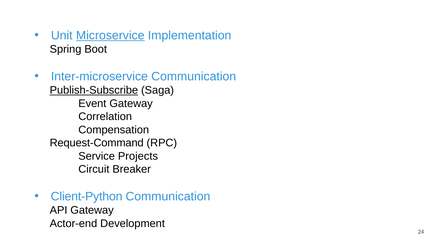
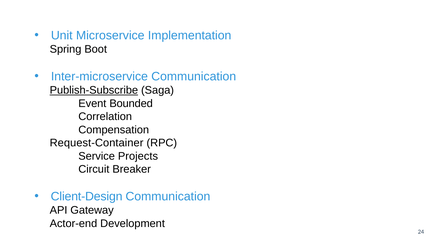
Microservice underline: present -> none (110, 36)
Event Gateway: Gateway -> Bounded (131, 103)
Request-Command: Request-Command -> Request-Container (97, 143)
Client-Python: Client-Python -> Client-Design (87, 196)
